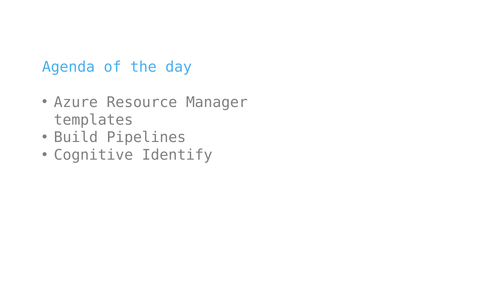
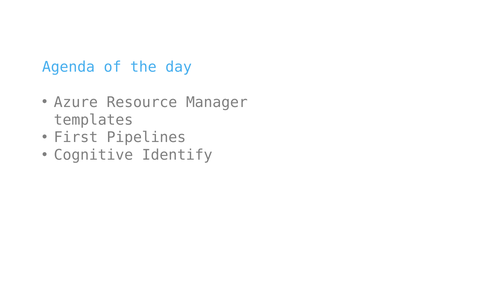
Build: Build -> First (76, 137)
